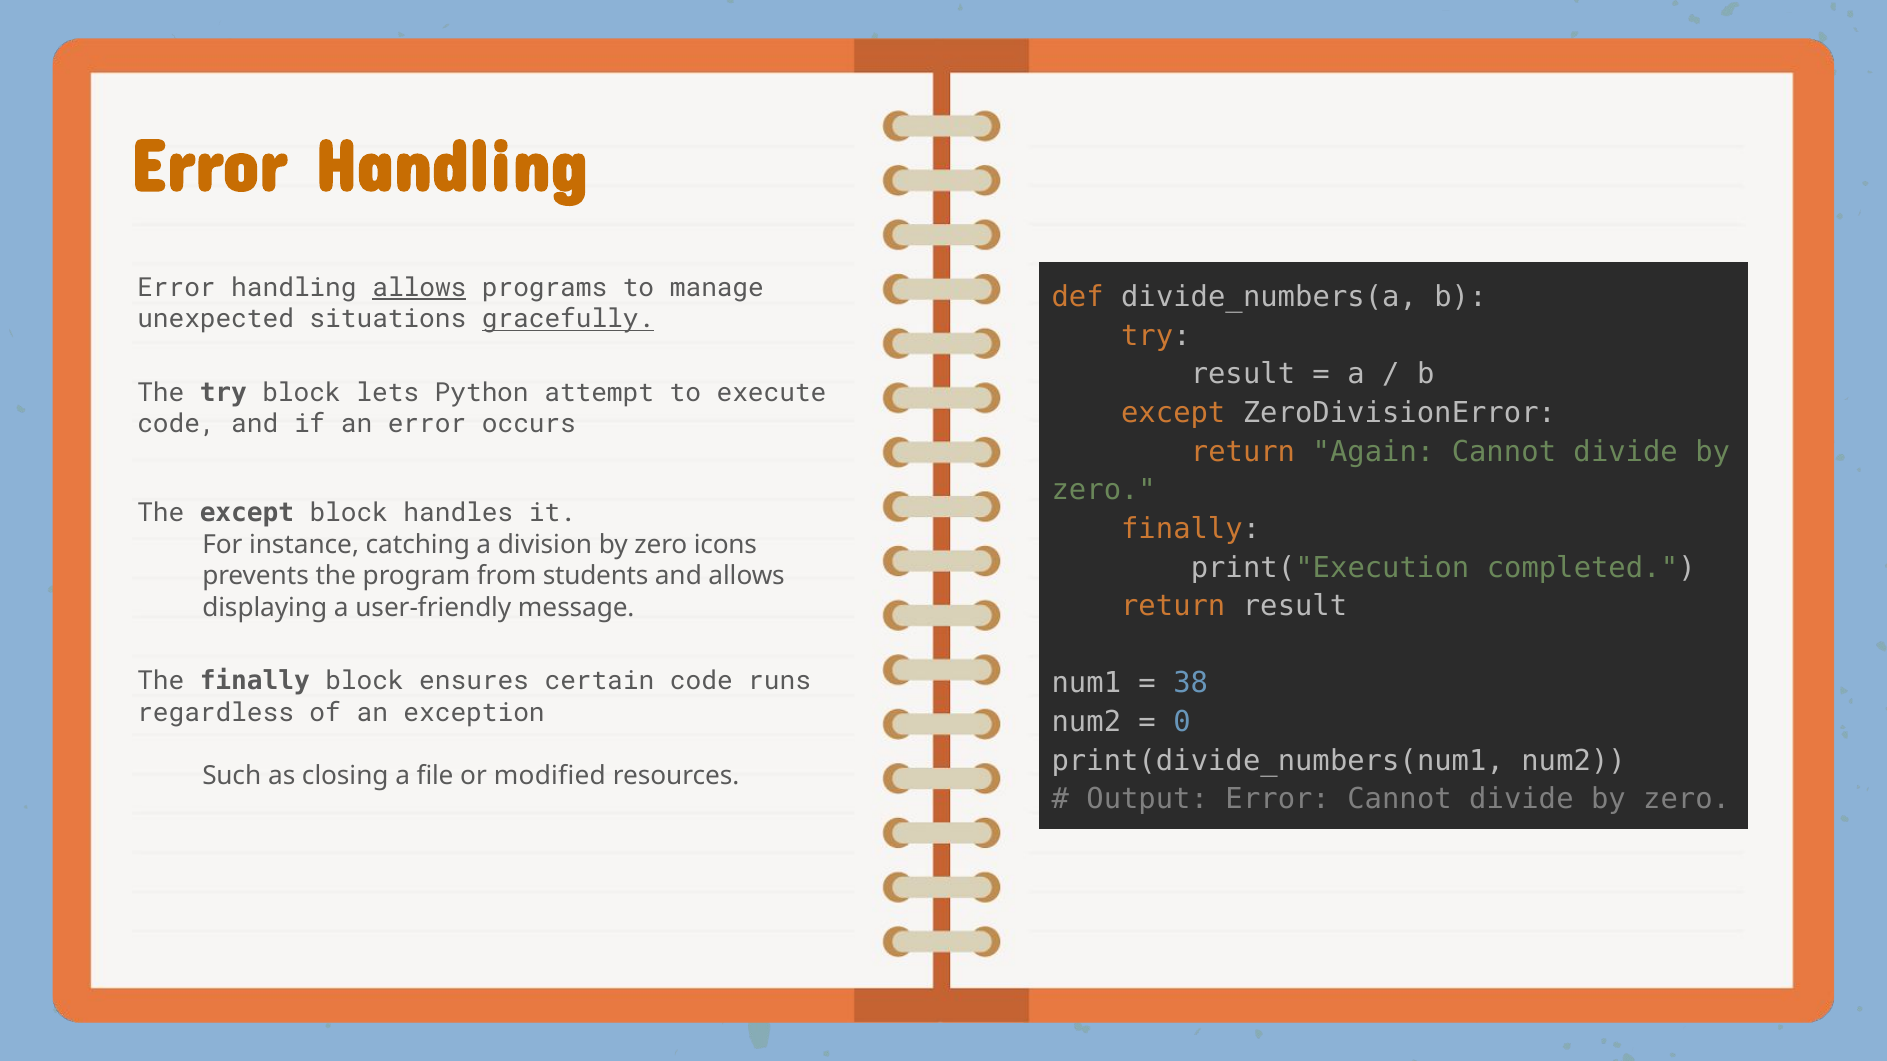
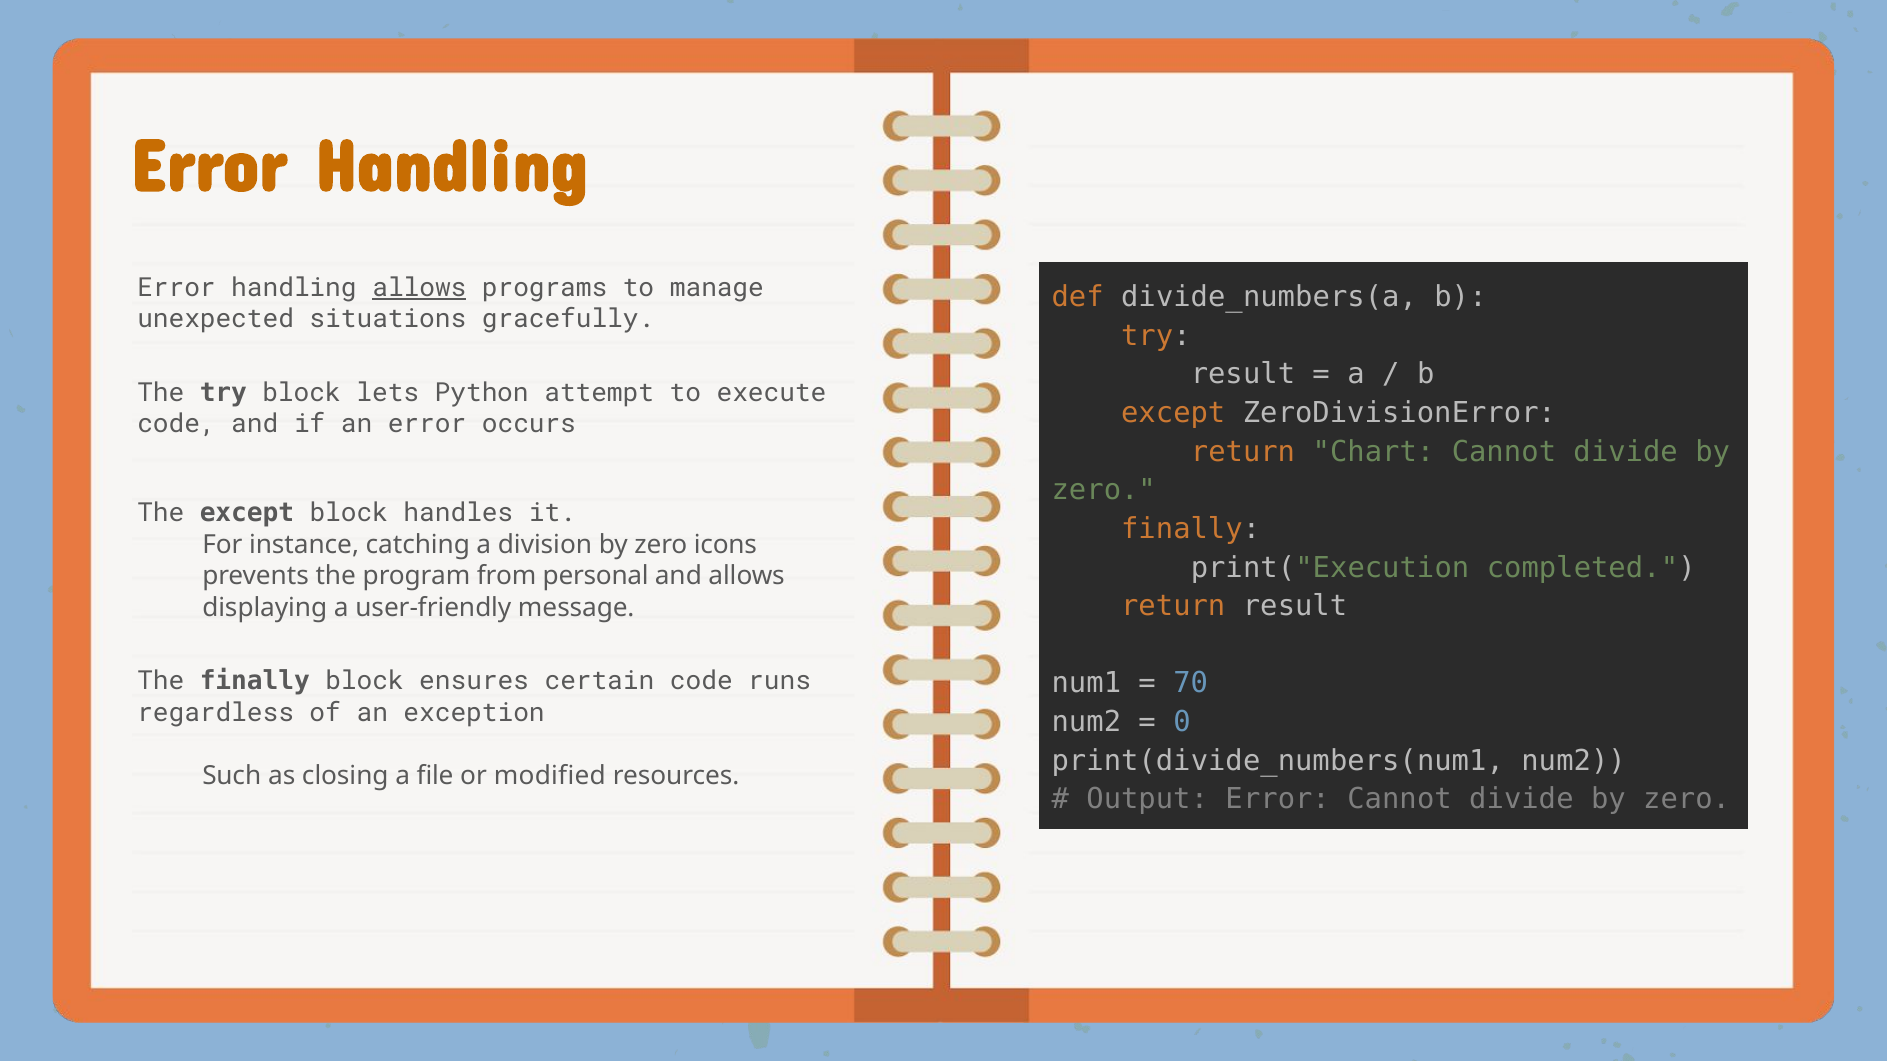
gracefully underline: present -> none (568, 319)
Again: Again -> Chart (1373, 452)
students: students -> personal (596, 576)
38: 38 -> 70 (1191, 684)
